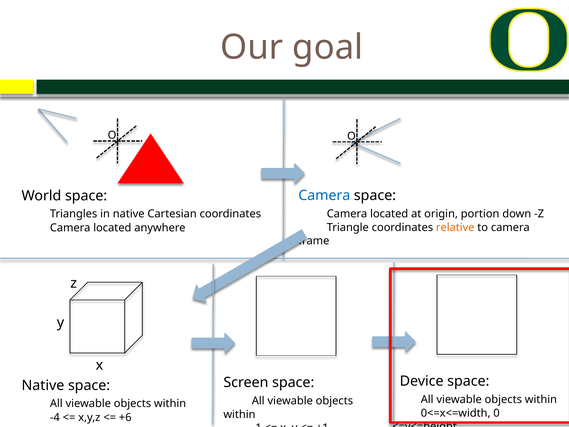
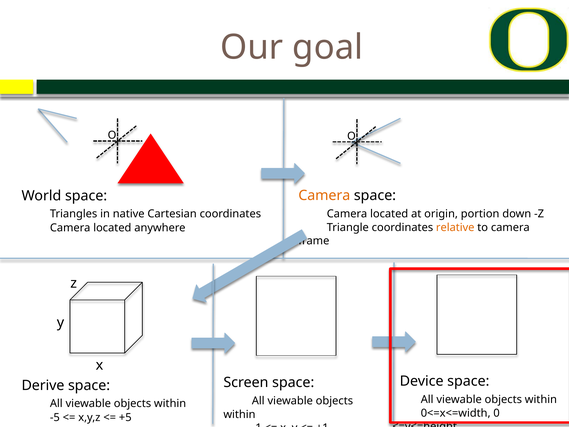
Camera colour: blue -> orange (324, 196)
Native: Native -> Derive (43, 385)
-4: -4 -> -5 (55, 417)
+6: +6 -> +5 (125, 417)
